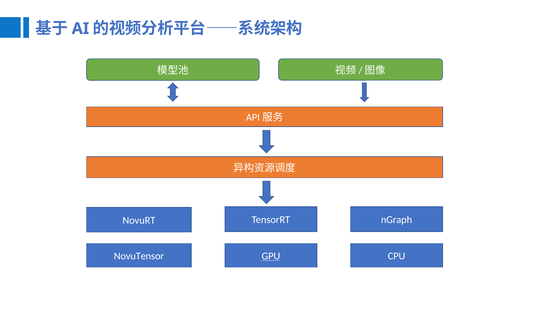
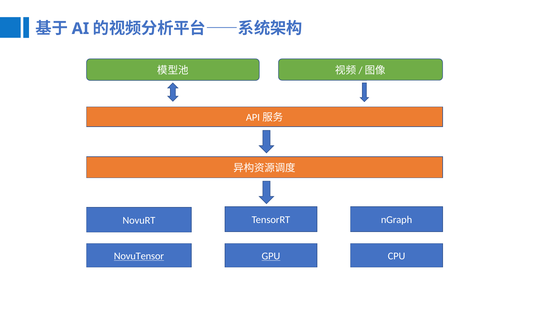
NovuTensor underline: none -> present (139, 256)
